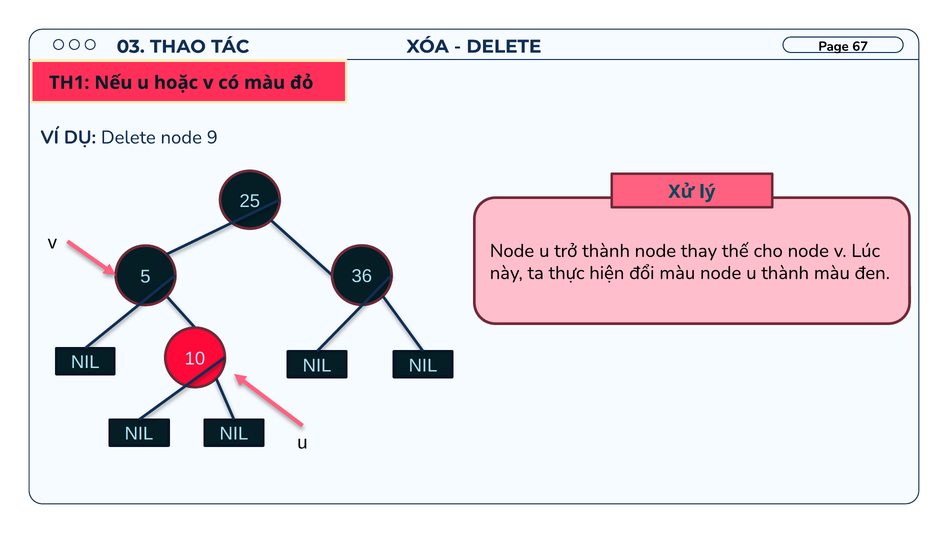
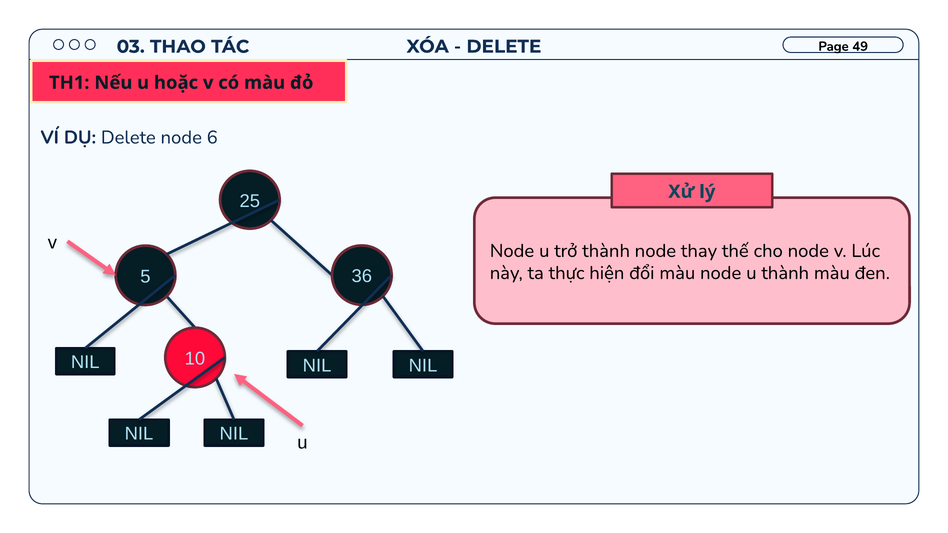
67: 67 -> 49 (860, 46)
9: 9 -> 6 (212, 137)
